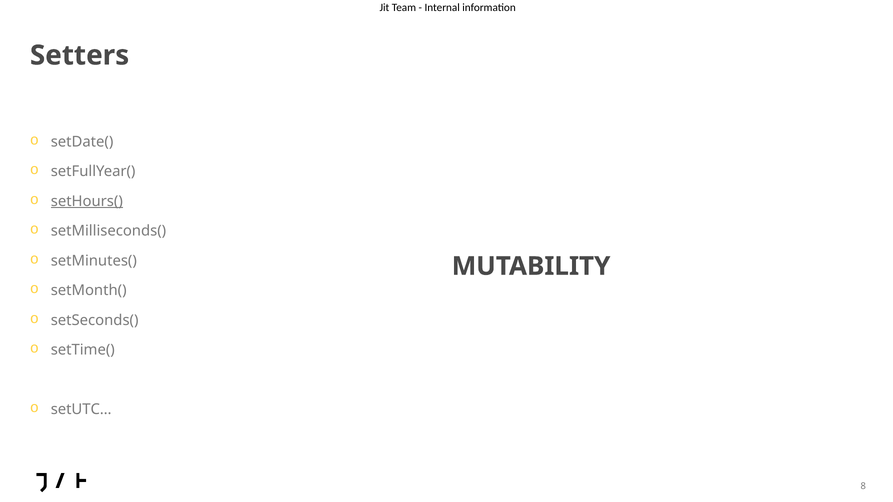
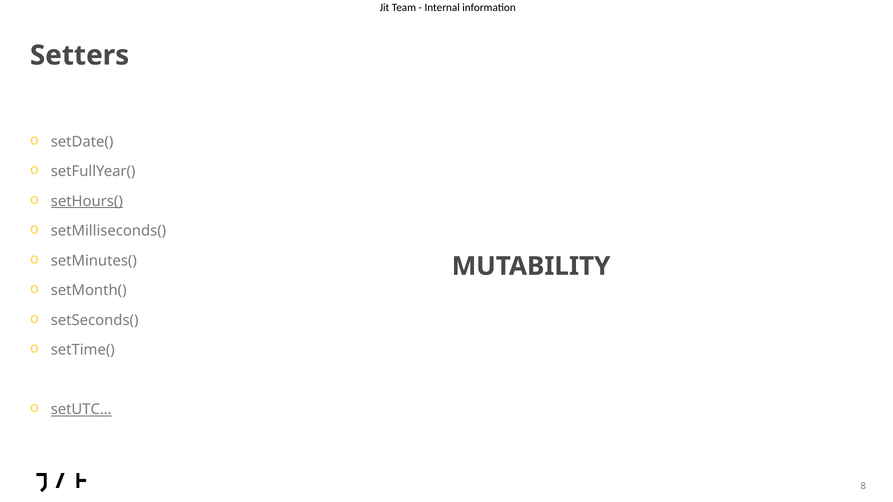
setUTC… underline: none -> present (81, 410)
